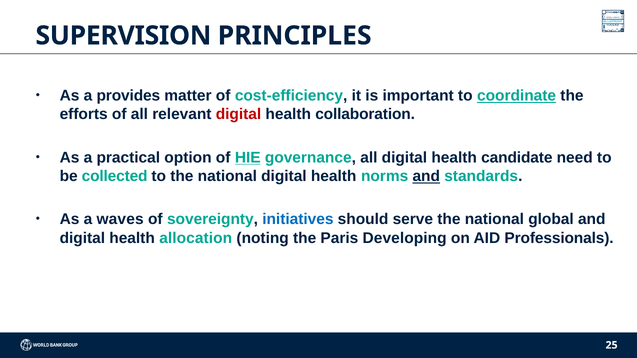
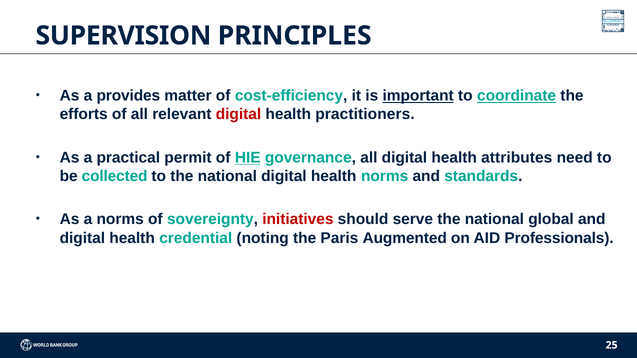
important underline: none -> present (418, 96)
collaboration: collaboration -> practitioners (365, 114)
option: option -> permit (188, 158)
candidate: candidate -> attributes (517, 158)
and underline: present -> none (426, 176)
a waves: waves -> norms (120, 220)
initiatives colour: blue -> red (298, 220)
allocation: allocation -> credential (196, 238)
Developing: Developing -> Augmented (405, 238)
